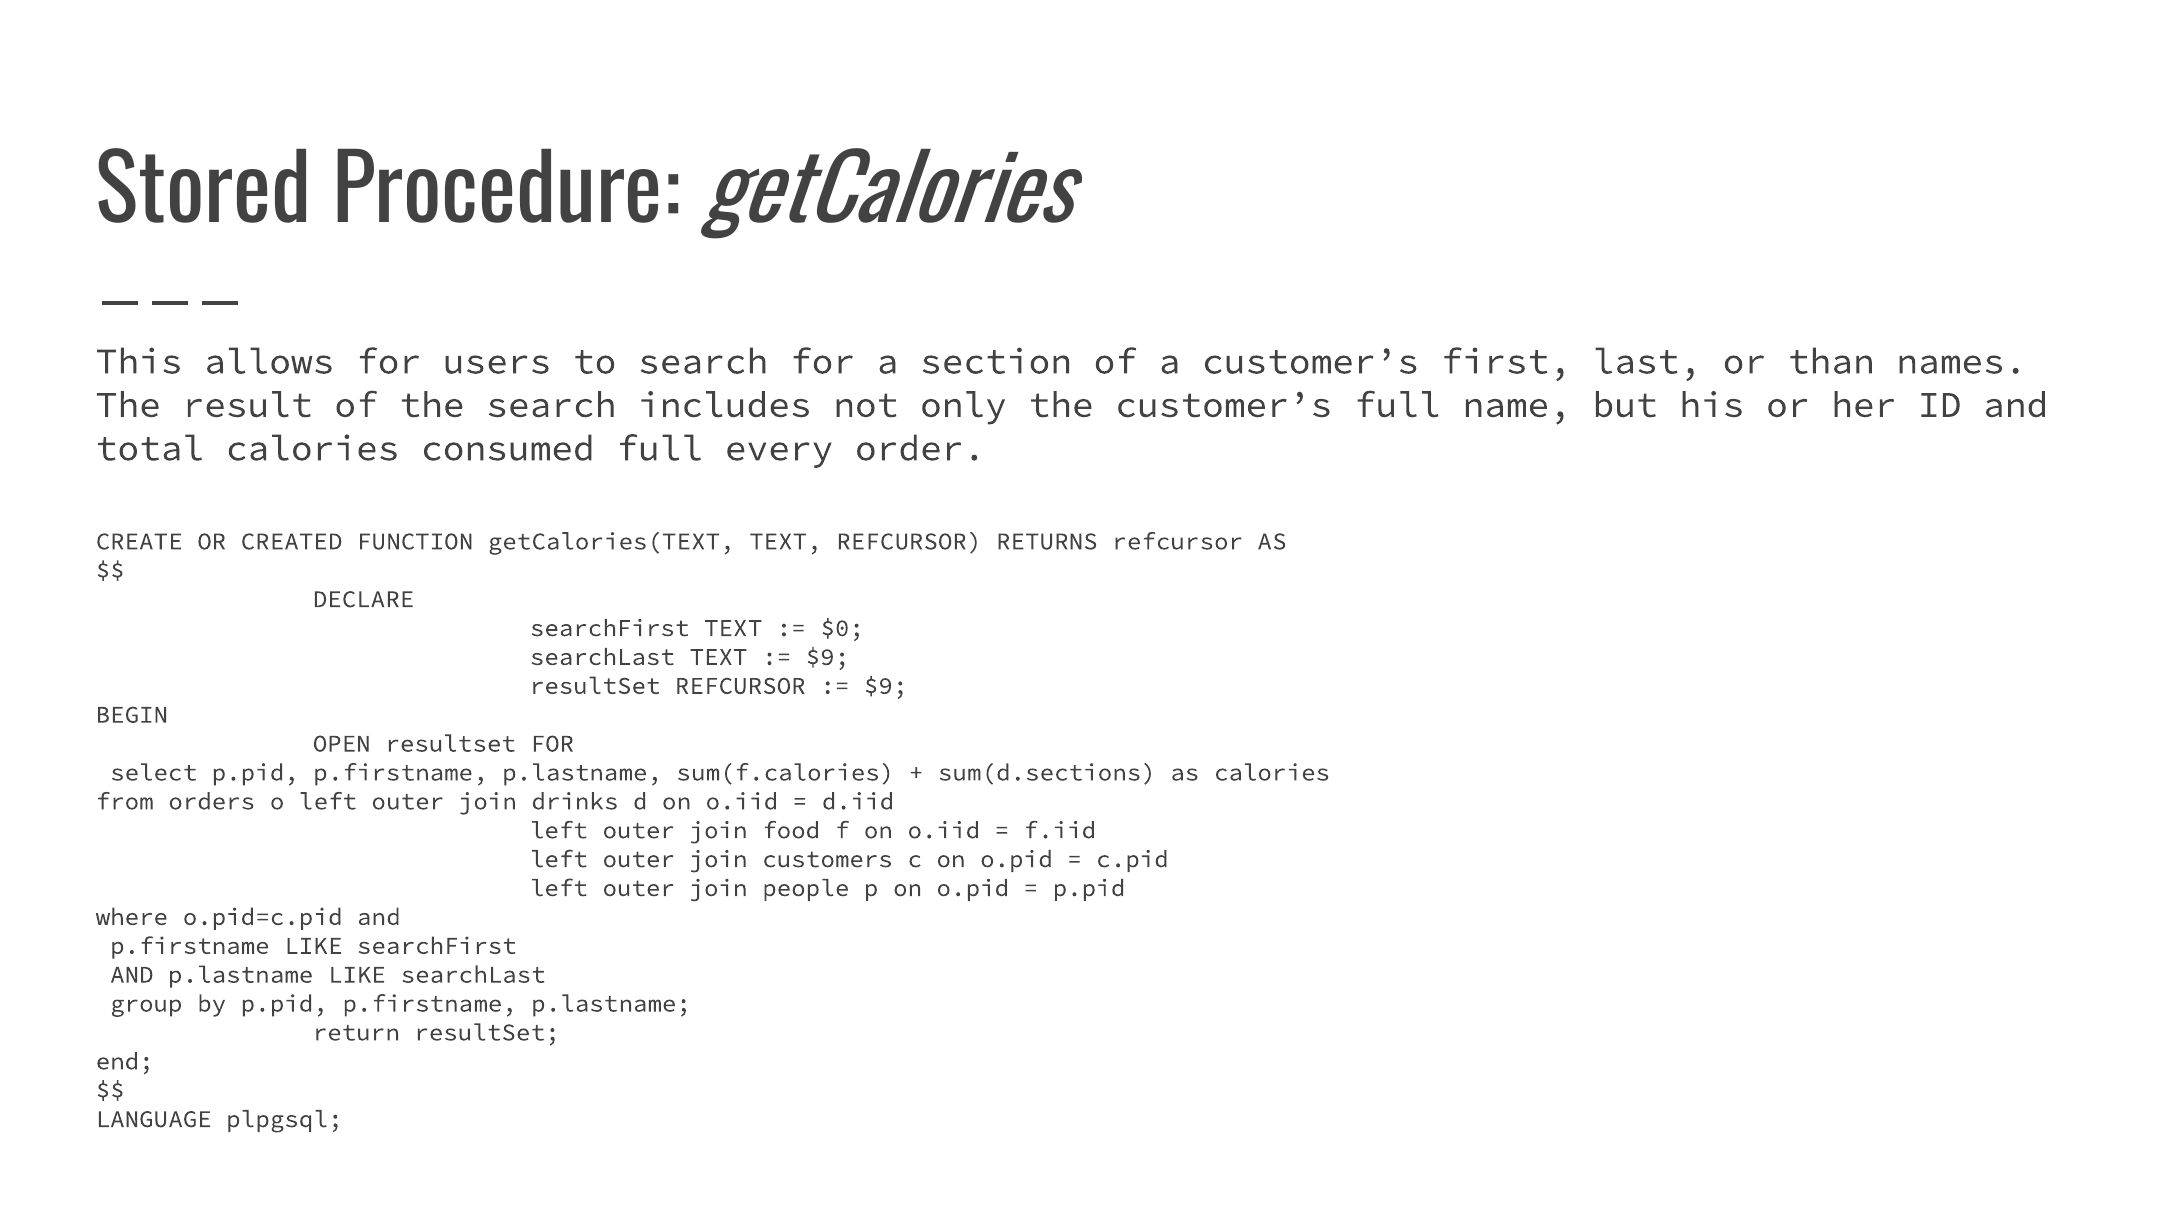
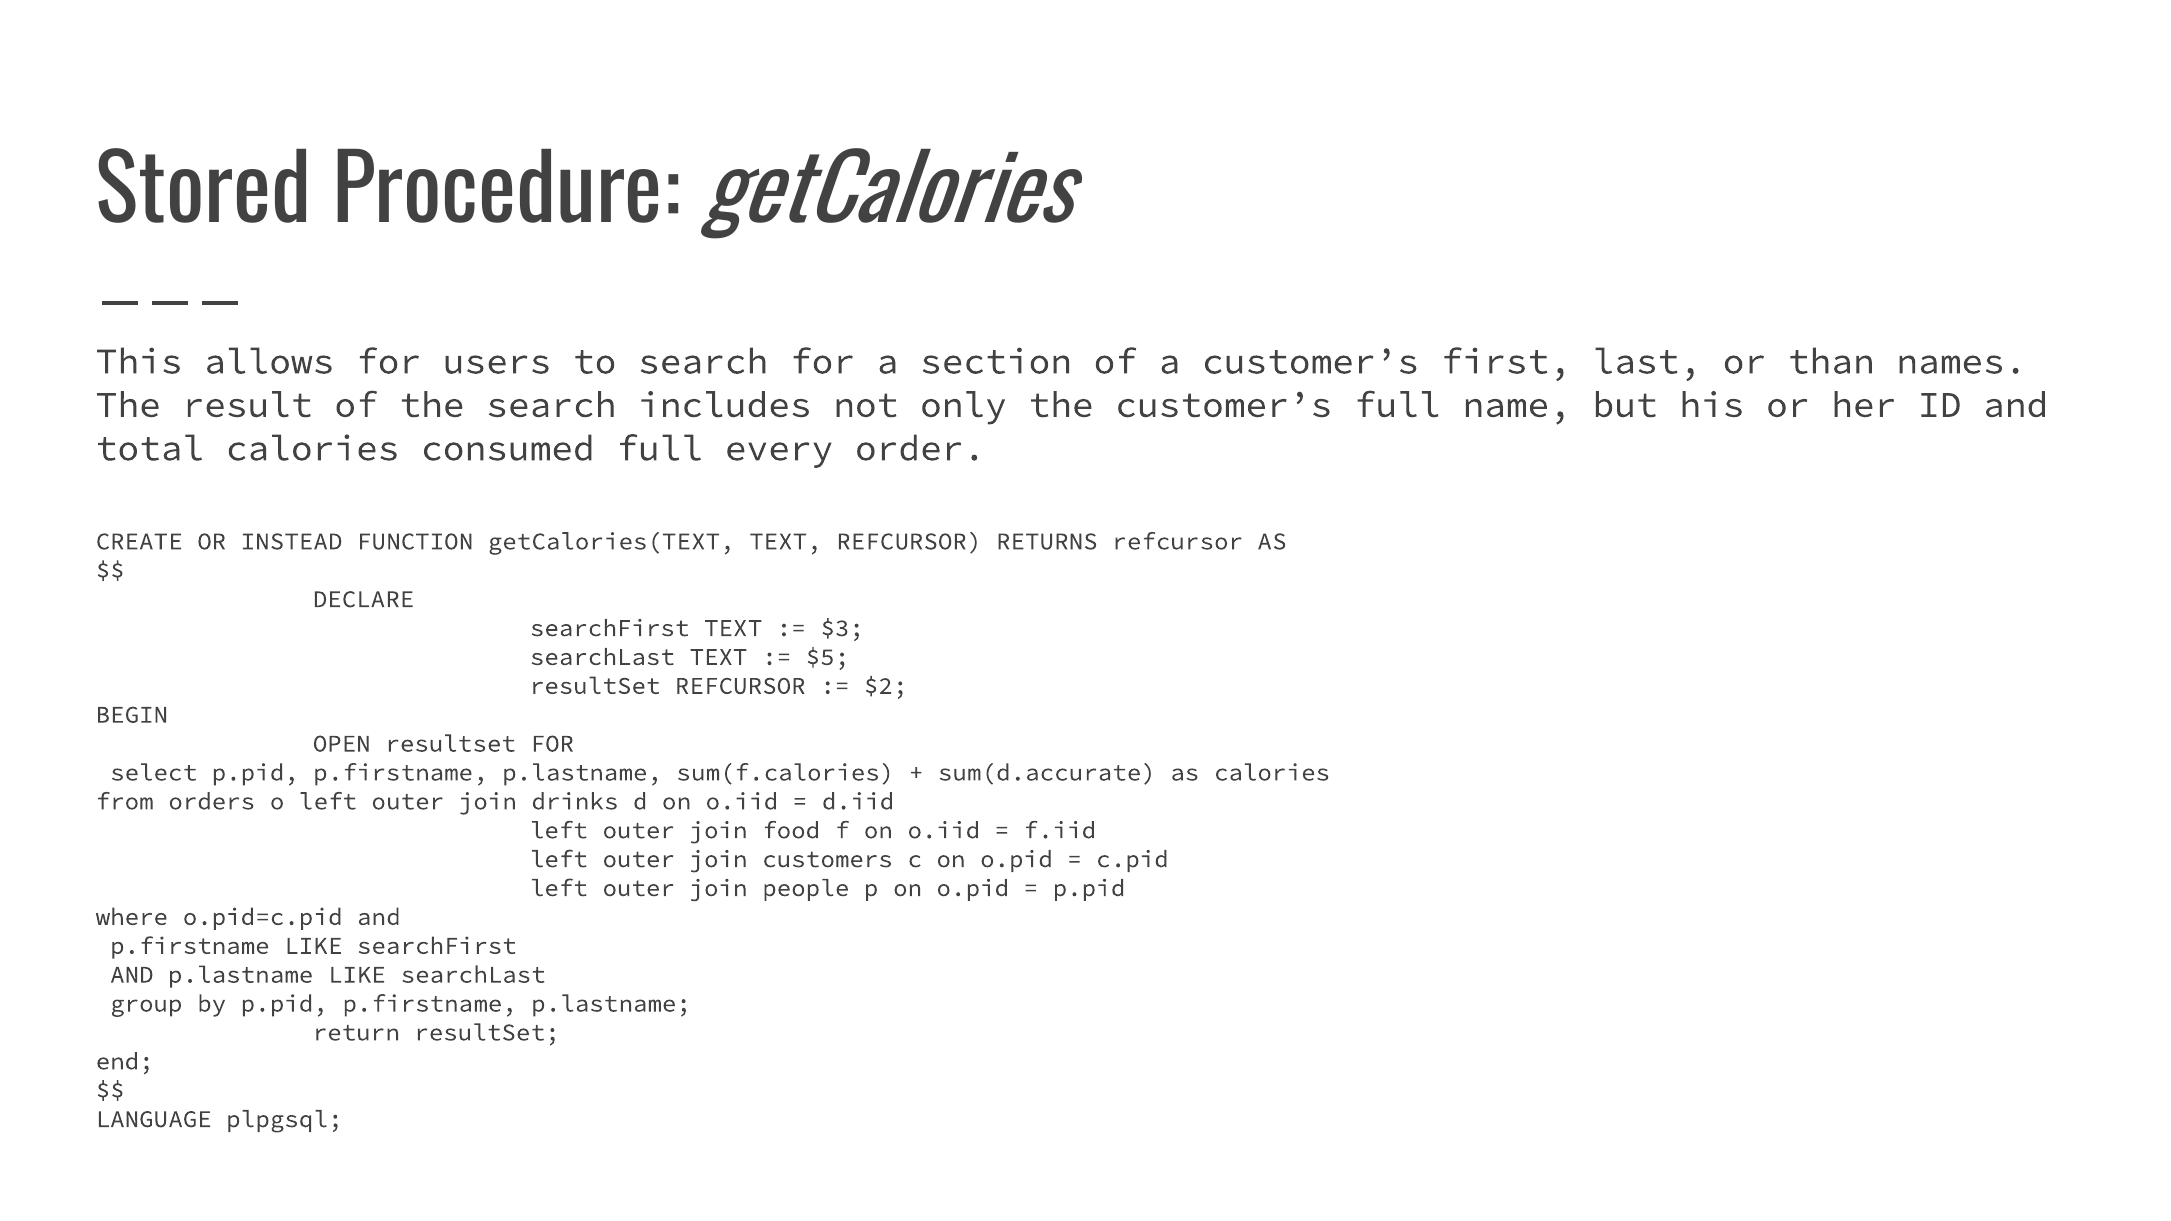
CREATED: CREATED -> INSTEAD (292, 542)
$0: $0 -> $3 (842, 628)
$9: $9 -> $5 (827, 657)
$9: $9 -> $2 (886, 686)
sum(d.sections: sum(d.sections -> sum(d.accurate (1047, 773)
